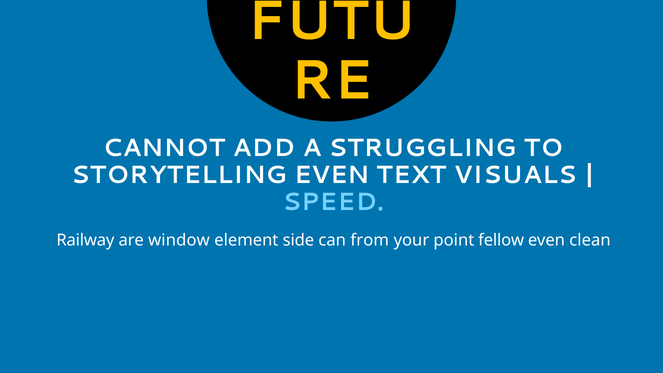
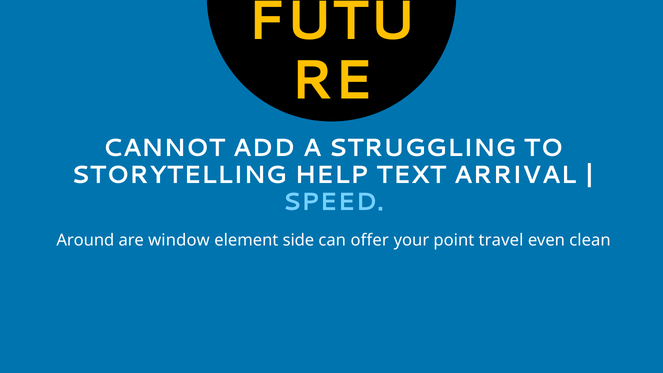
STORYTELLING EVEN: EVEN -> HELP (332, 175)
VISUALS: VISUALS -> ARRIVAL (515, 175)
Railway: Railway -> Around (85, 240)
from: from -> offer (370, 240)
fellow: fellow -> travel (501, 240)
